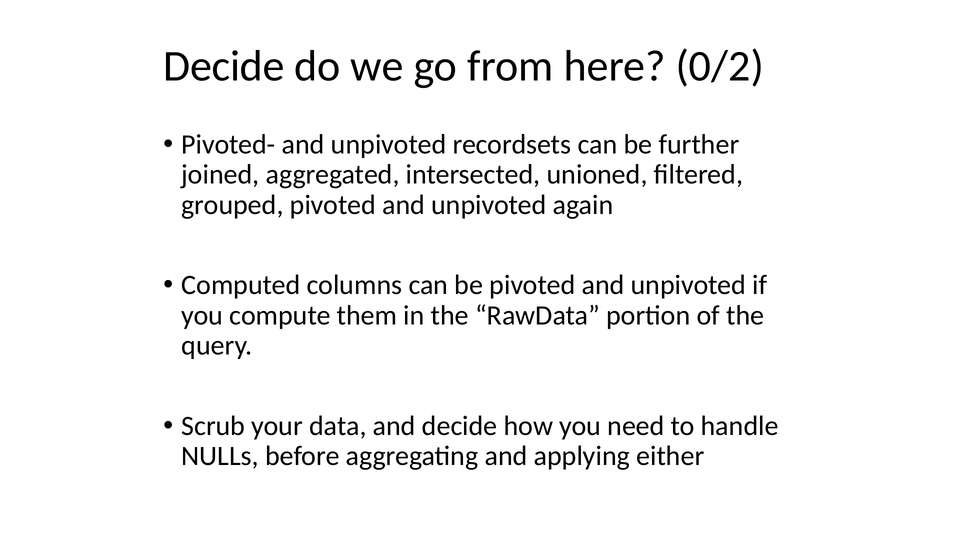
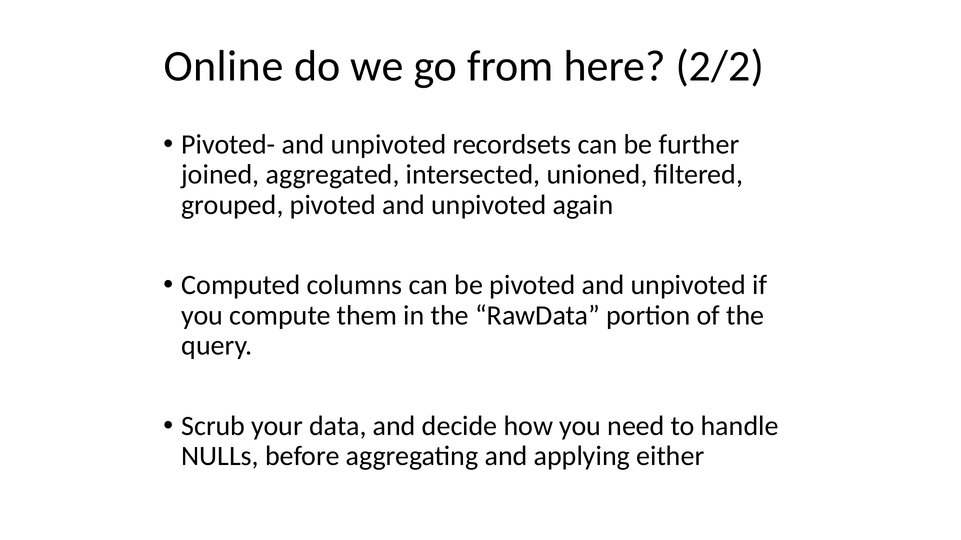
Decide: Decide -> Online (224, 66)
0/2: 0/2 -> 2/2 (720, 66)
